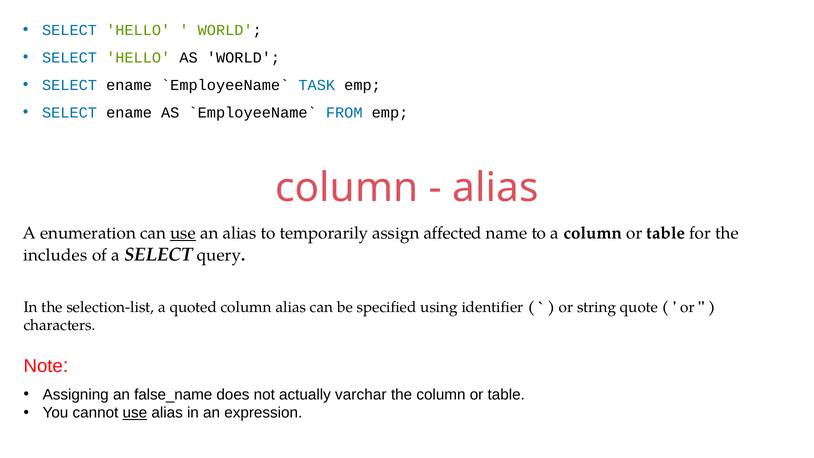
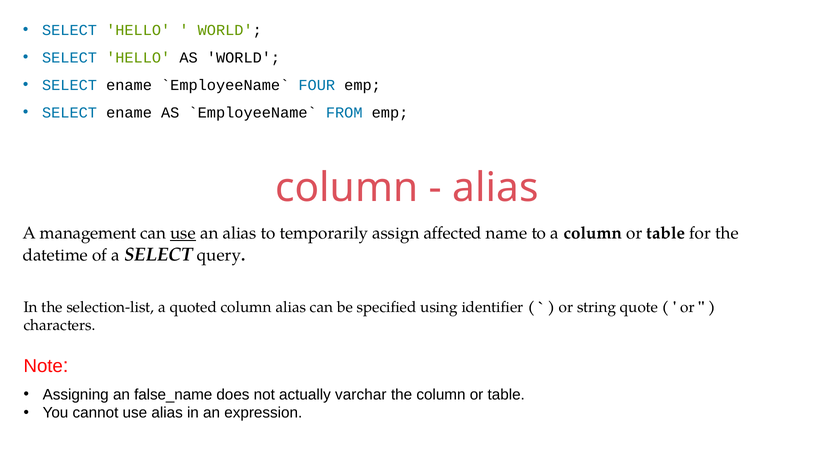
TASK: TASK -> FOUR (317, 85)
enumeration: enumeration -> management (88, 233)
includes: includes -> datetime (55, 255)
use underline: present -> none (135, 413)
